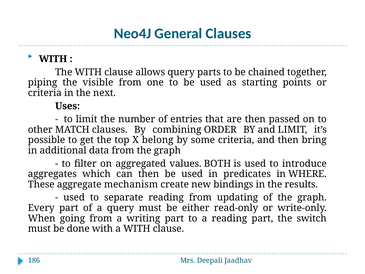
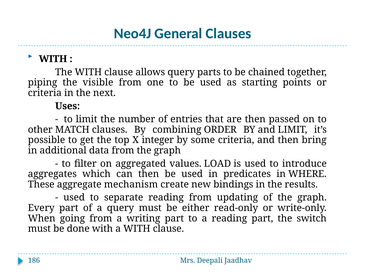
belong: belong -> integer (158, 140)
BOTH: BOTH -> LOAD (217, 163)
